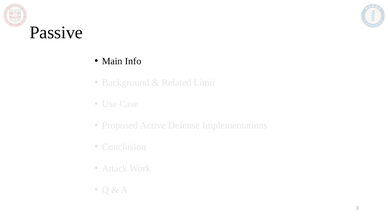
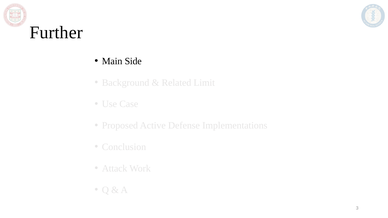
Passive: Passive -> Further (56, 33)
Info: Info -> Side (133, 61)
